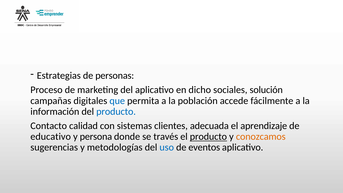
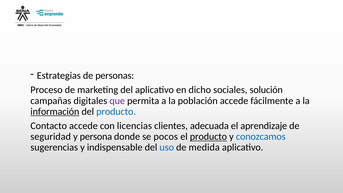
que colour: blue -> purple (117, 101)
información underline: none -> present (55, 111)
Contacto calidad: calidad -> accede (83, 126)
sistemas: sistemas -> licencias (134, 126)
educativo: educativo -> seguridad (51, 137)
través: través -> pocos (166, 137)
conozcamos colour: orange -> blue (261, 137)
metodologías: metodologías -> indispensable (115, 147)
eventos: eventos -> medida (204, 147)
